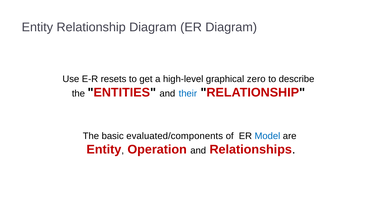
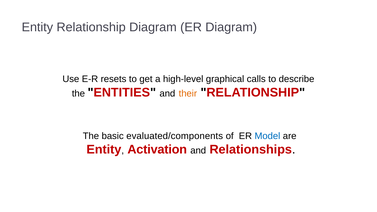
zero: zero -> calls (256, 79)
their colour: blue -> orange (188, 94)
Operation: Operation -> Activation (157, 150)
